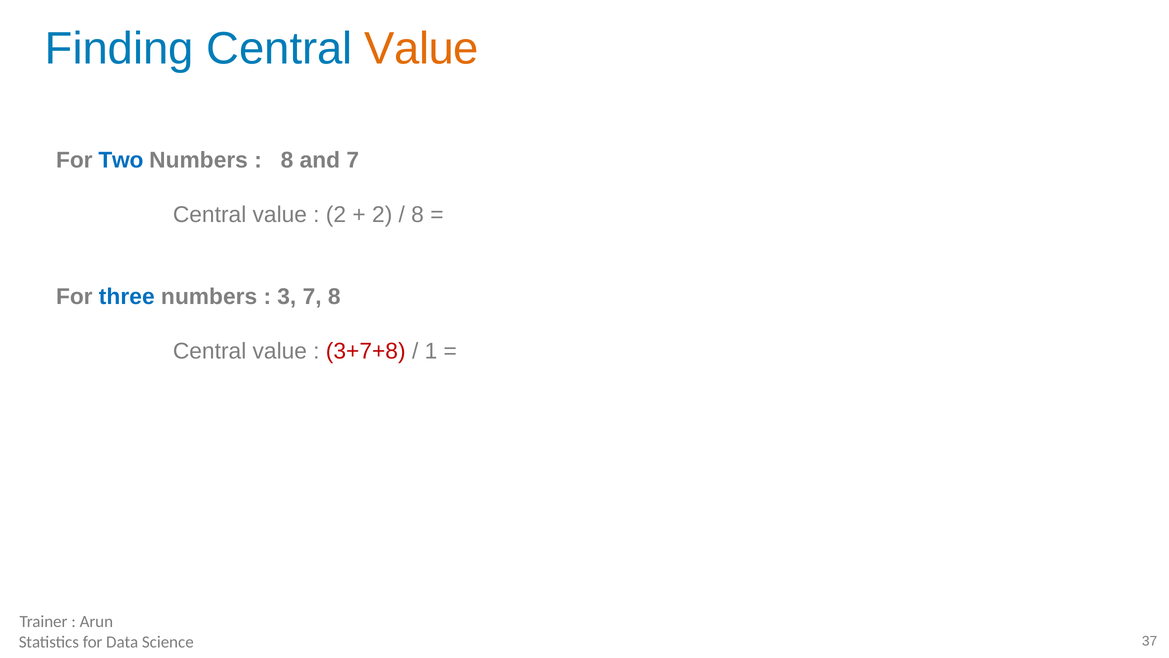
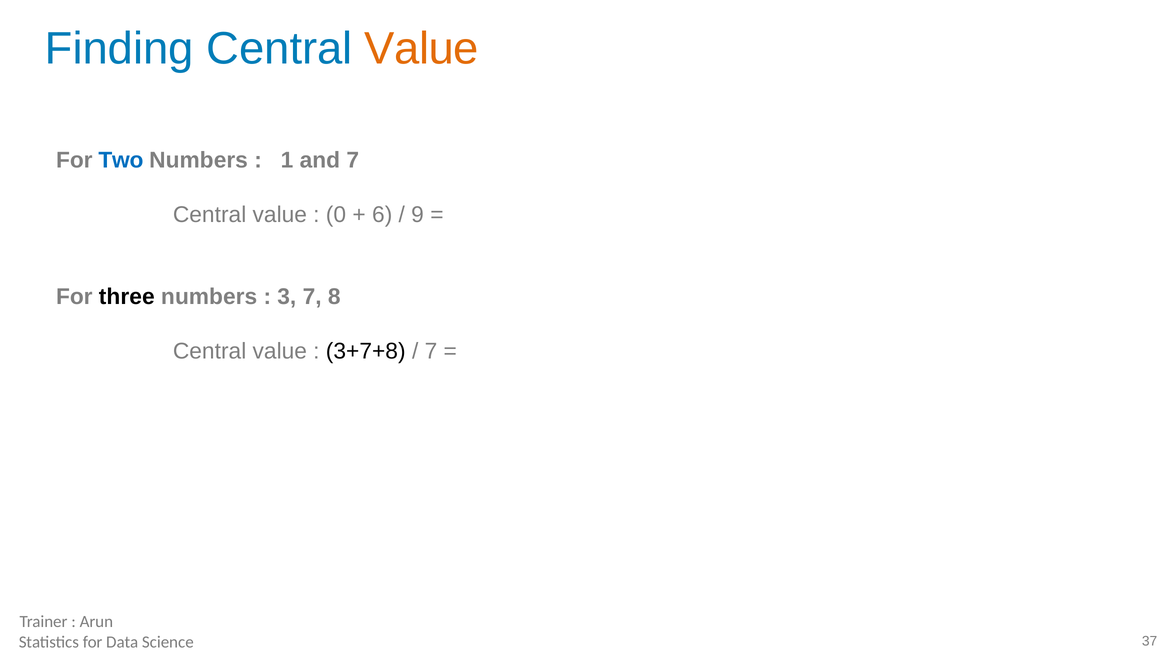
8: 8 -> 1 (287, 160)
2: 2 -> 0 (336, 215)
2: 2 -> 6 (382, 215)
8: 8 -> 9 (418, 215)
three colour: blue -> black (127, 297)
3+7+8 colour: red -> black (366, 351)
1: 1 -> 7 (431, 351)
